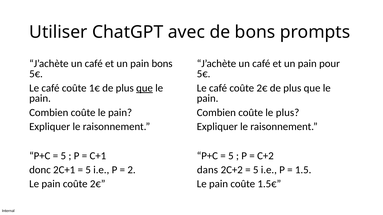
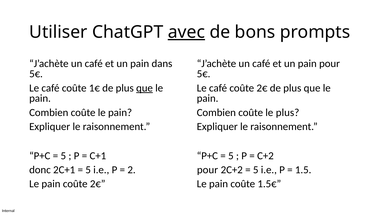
avec underline: none -> present (186, 32)
pain bons: bons -> dans (162, 64)
dans: dans -> pour (207, 170)
